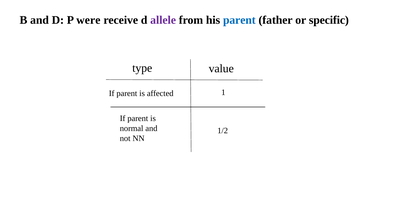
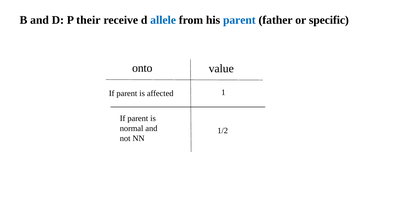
were: were -> their (88, 20)
allele colour: purple -> blue (163, 20)
type: type -> onto (142, 68)
